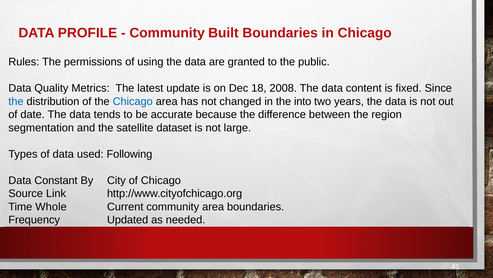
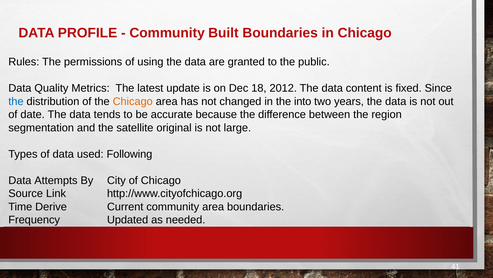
2008: 2008 -> 2012 (283, 88)
Chicago colour: blue -> orange (133, 101)
dataset: dataset -> original (174, 127)
Constant: Constant -> Attempts (56, 180)
Whole: Whole -> Derive (51, 206)
